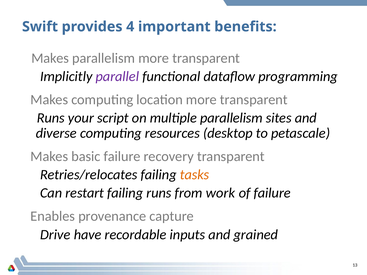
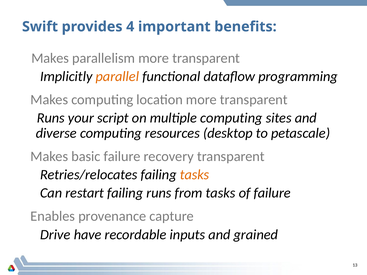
parallel colour: purple -> orange (117, 76)
multiple parallelism: parallelism -> computing (231, 118)
from work: work -> tasks (221, 193)
